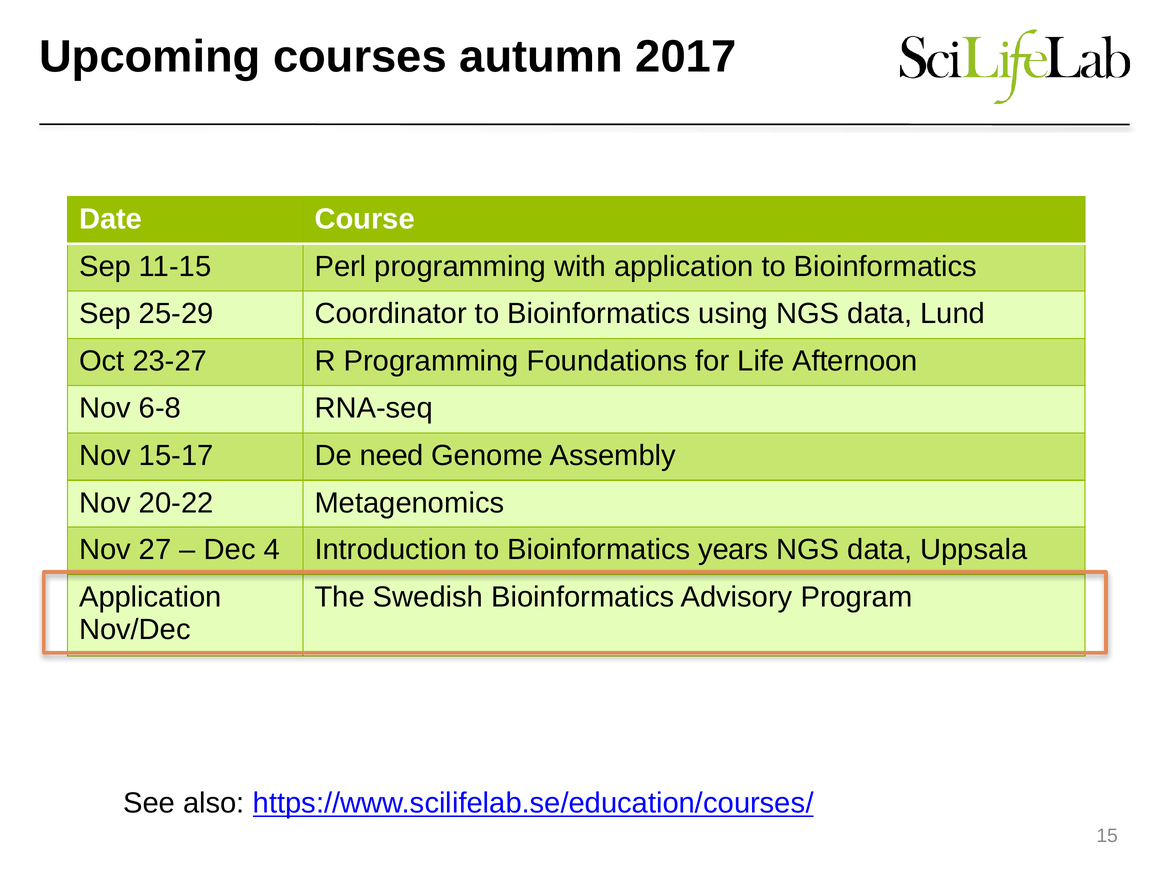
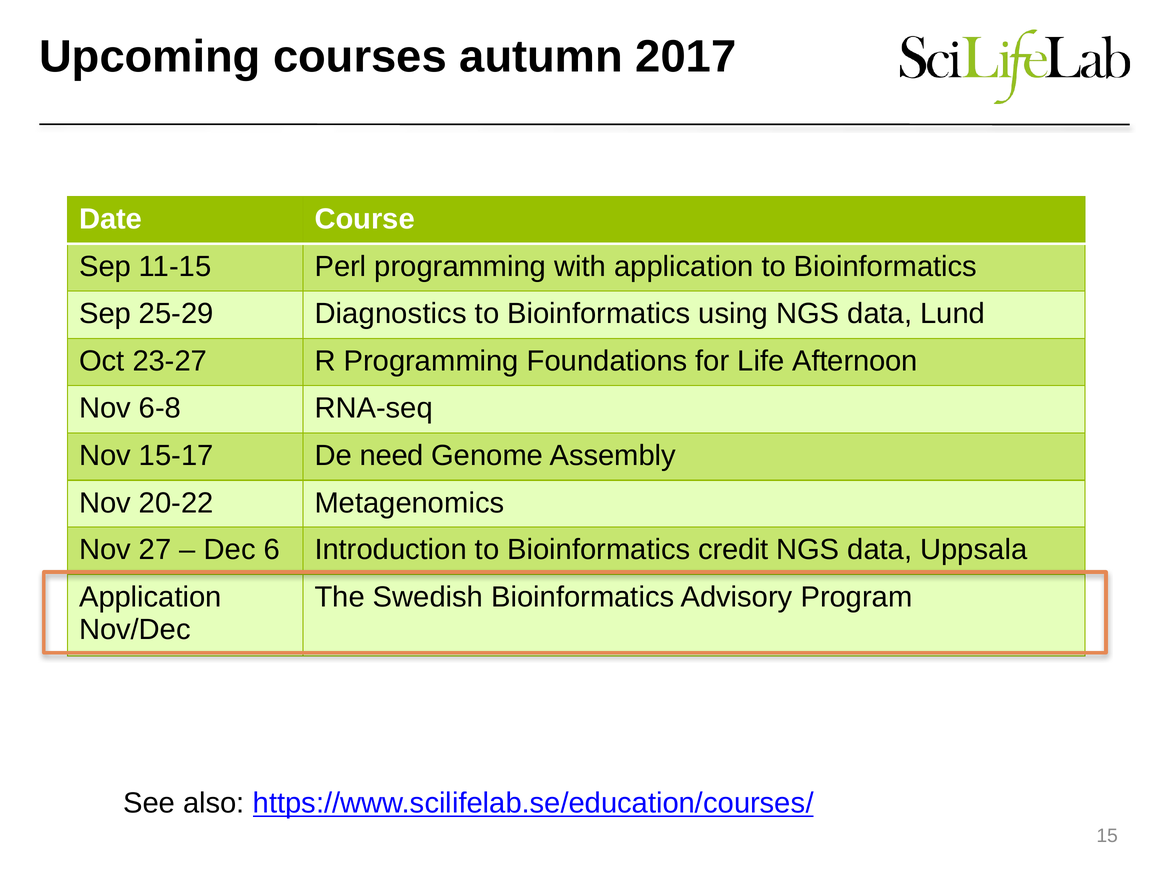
Coordinator: Coordinator -> Diagnostics (391, 314)
4: 4 -> 6 (272, 550)
years: years -> credit (733, 550)
